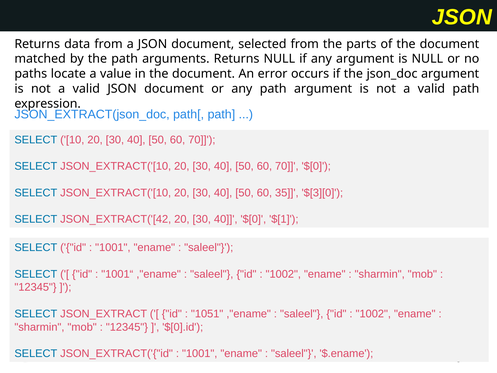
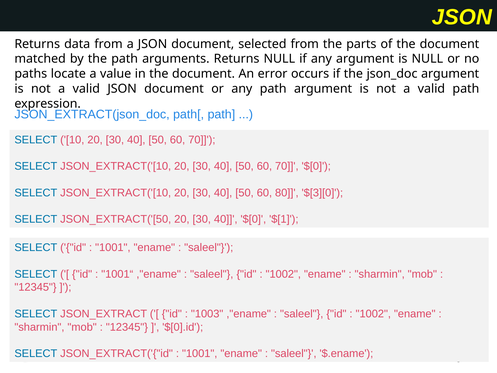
35: 35 -> 80 (287, 193)
JSON_EXTRACT('[42: JSON_EXTRACT('[42 -> JSON_EXTRACT('[50 (116, 219)
1051: 1051 -> 1003 (207, 314)
